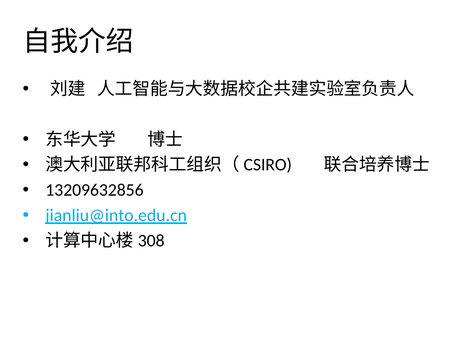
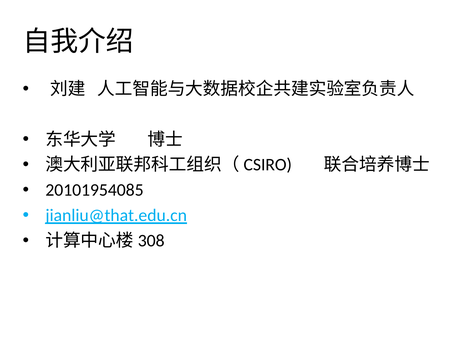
13209632856: 13209632856 -> 20101954085 (95, 190)
jianliu@into.edu.cn: jianliu@into.edu.cn -> jianliu@that.edu.cn (116, 216)
